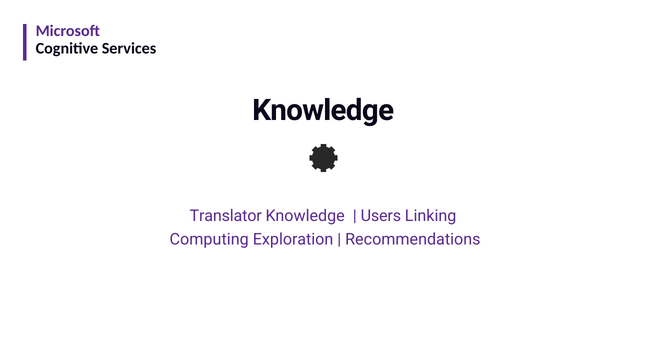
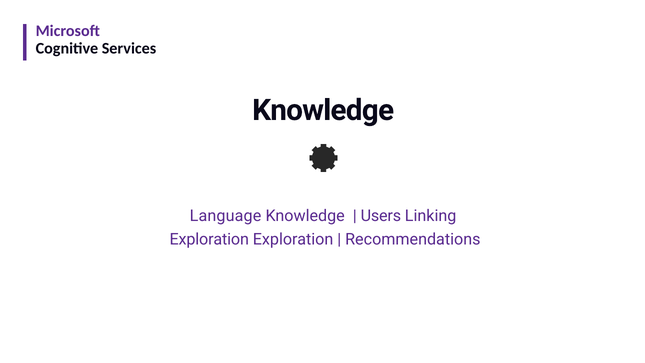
Translator: Translator -> Language (226, 216)
Computing: Computing -> Exploration (209, 239)
